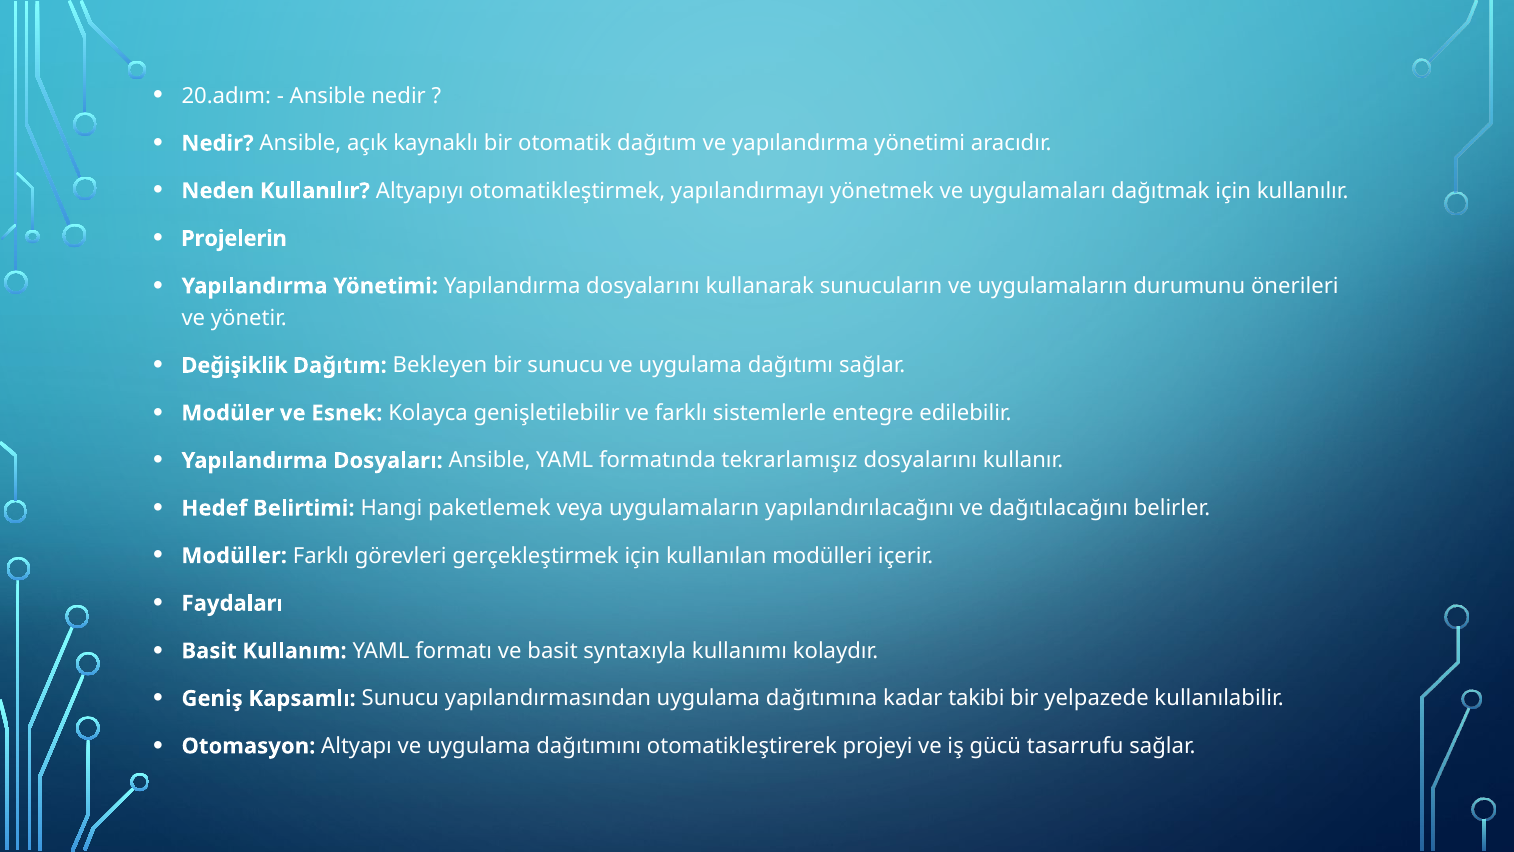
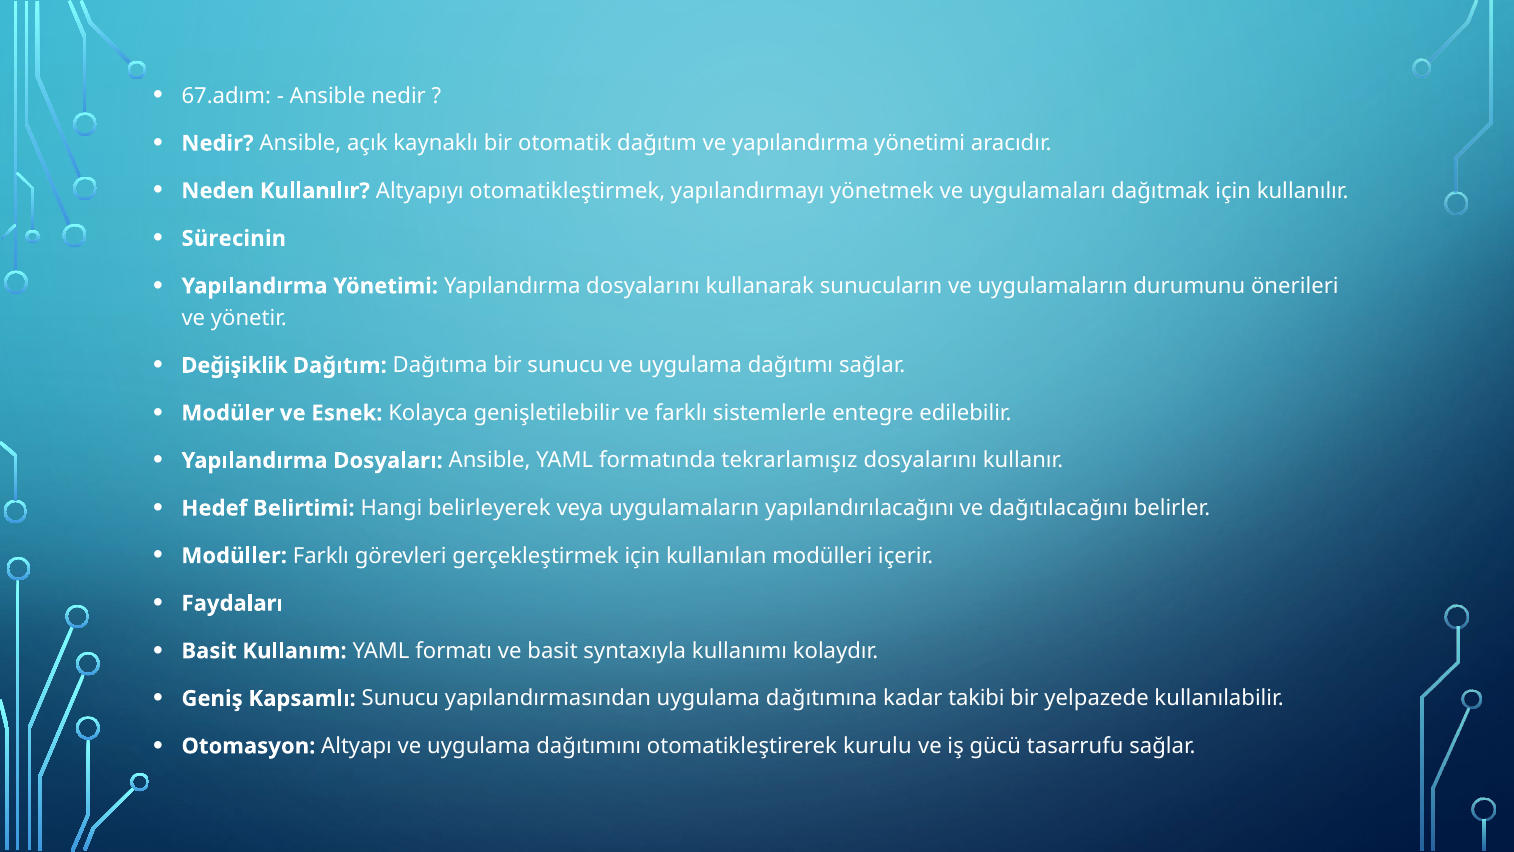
20.adım: 20.adım -> 67.adım (226, 96)
Projelerin: Projelerin -> Sürecinin (234, 238)
Bekleyen: Bekleyen -> Dağıtıma (440, 365)
paketlemek: paketlemek -> belirleyerek (489, 508)
projeyi: projeyi -> kurulu (877, 746)
